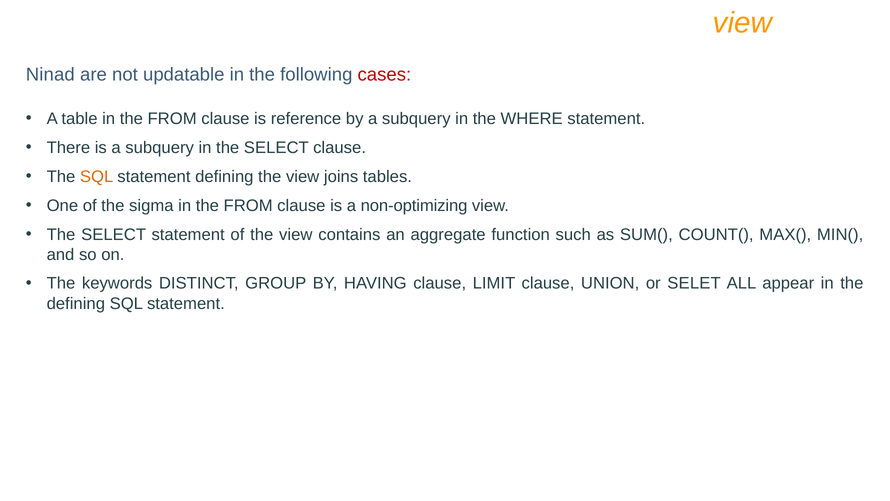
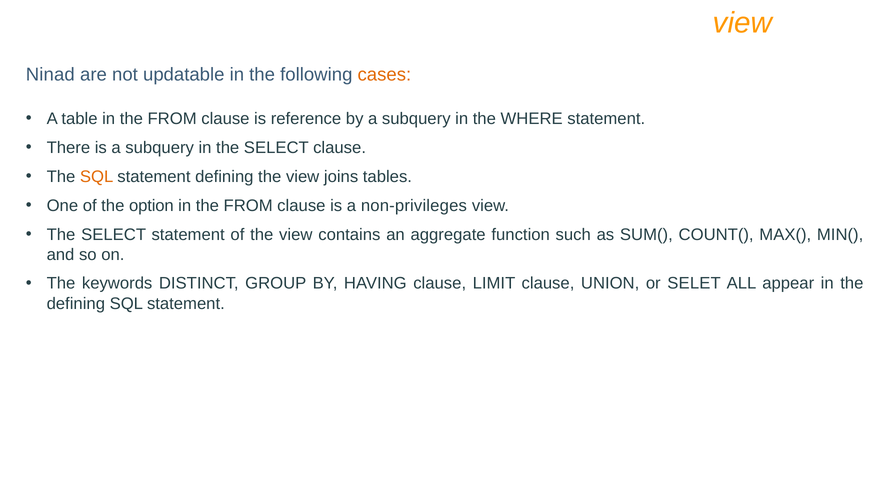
cases colour: red -> orange (384, 75)
sigma: sigma -> option (151, 205)
non-optimizing: non-optimizing -> non-privileges (414, 205)
